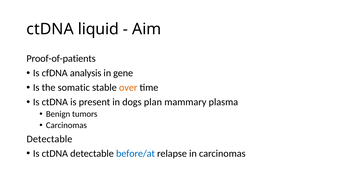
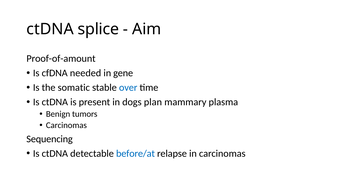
liquid: liquid -> splice (98, 29)
Proof-of-patients: Proof-of-patients -> Proof-of-amount (61, 59)
analysis: analysis -> needed (86, 73)
over colour: orange -> blue (128, 88)
Detectable: Detectable -> Sequencing (50, 139)
